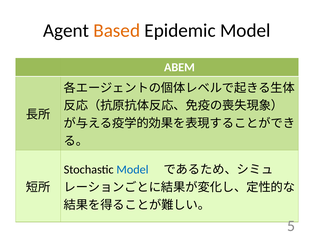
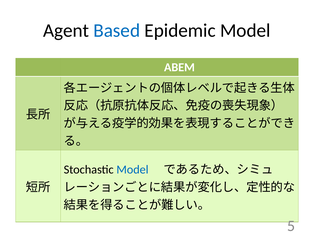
Based colour: orange -> blue (117, 30)
